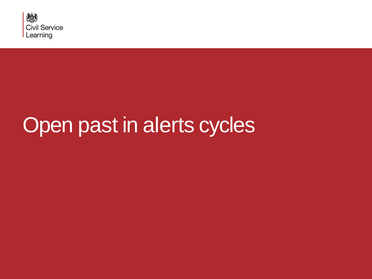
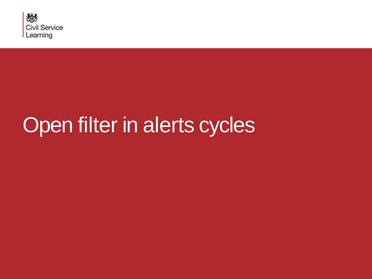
past: past -> filter (98, 125)
